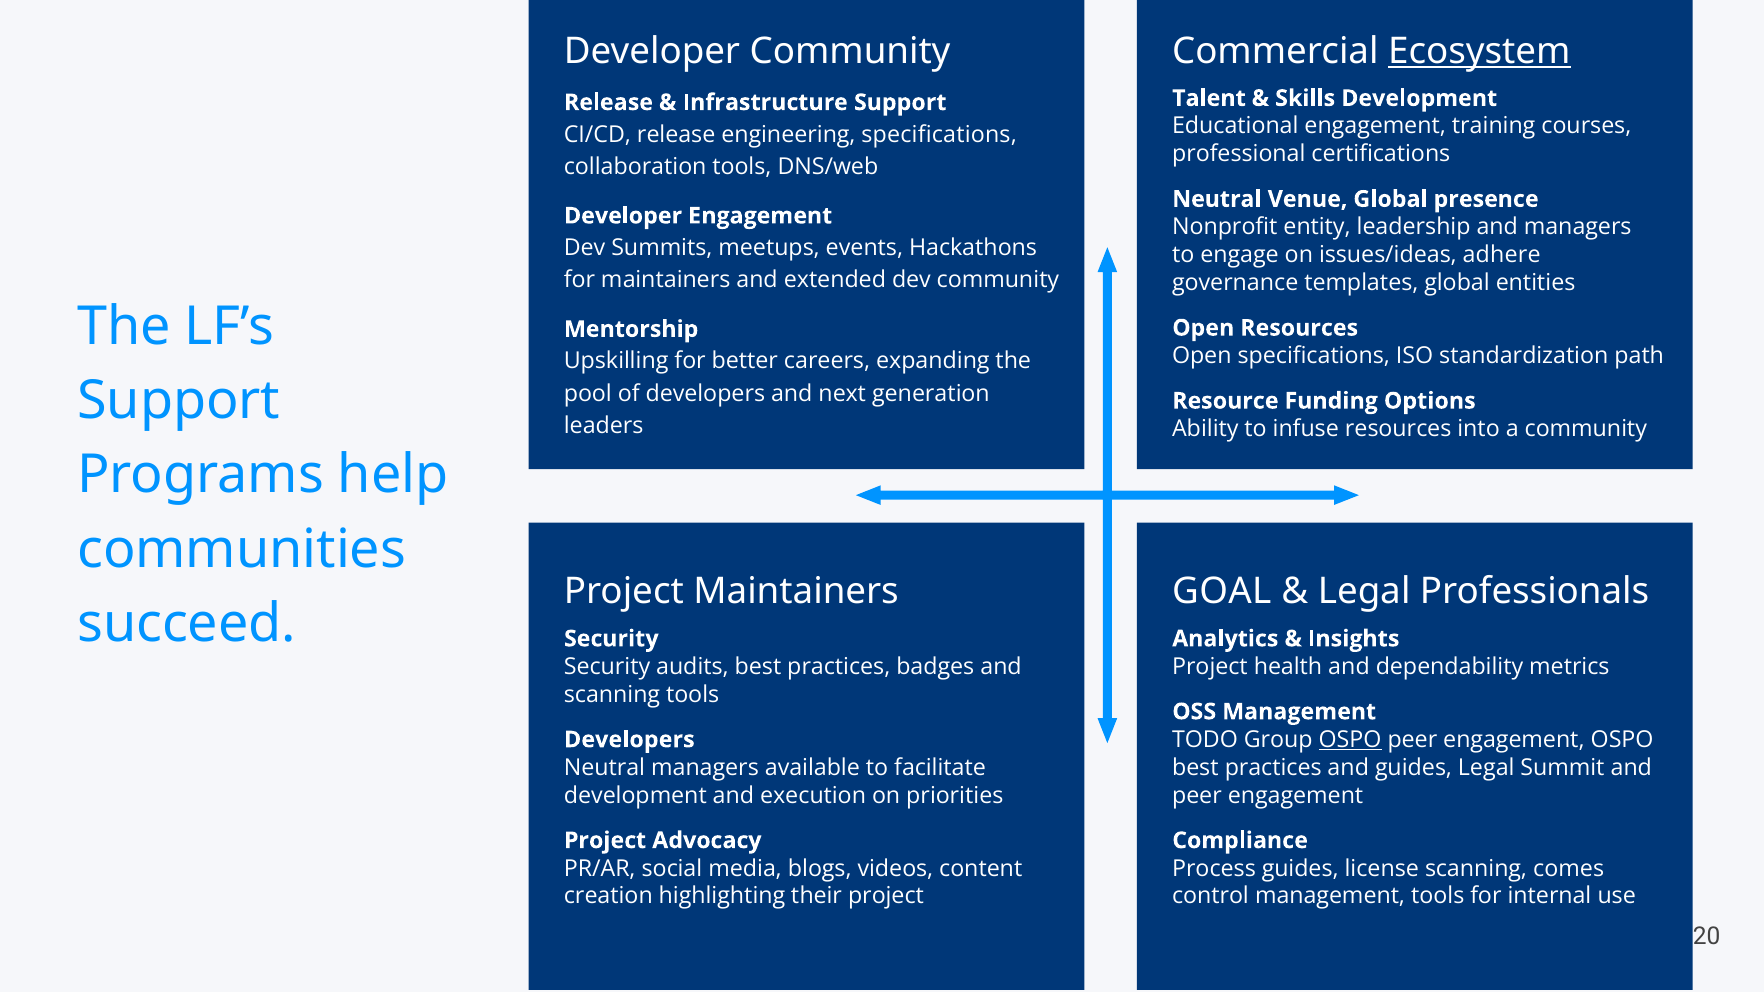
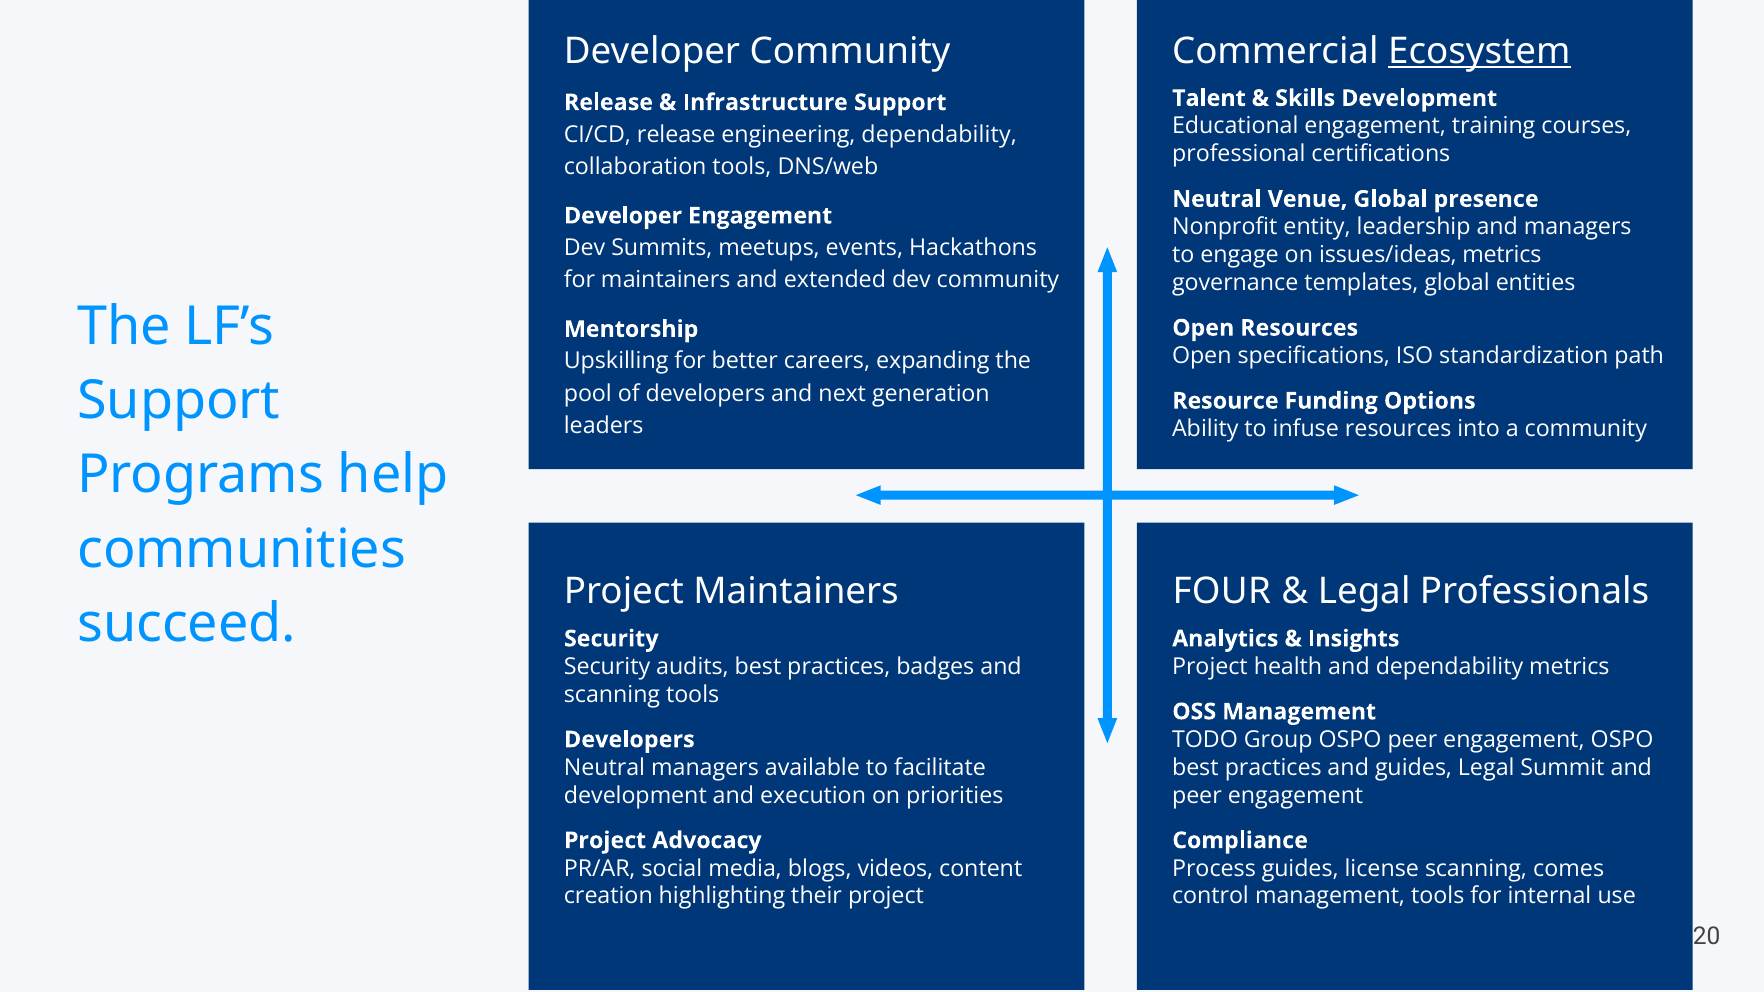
engineering specifications: specifications -> dependability (939, 135)
issues/ideas adhere: adhere -> metrics (1502, 255)
GOAL: GOAL -> FOUR (1222, 592)
OSPO underline: present -> none (1350, 740)
